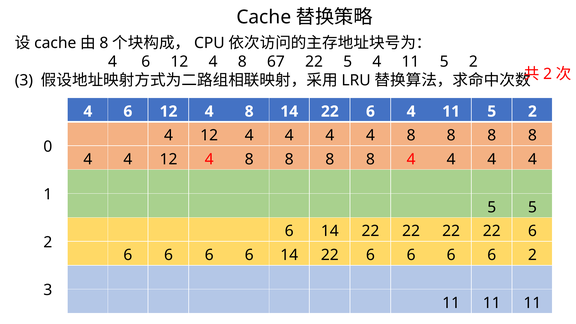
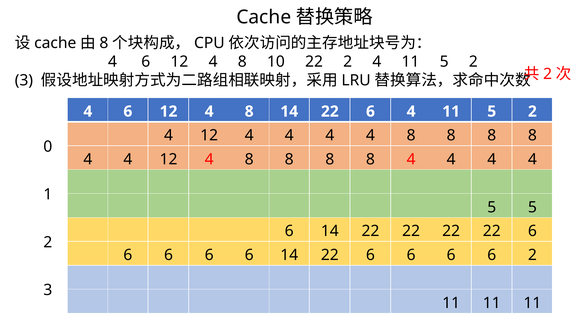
67: 67 -> 10 (276, 62)
22 5: 5 -> 2 (348, 62)
